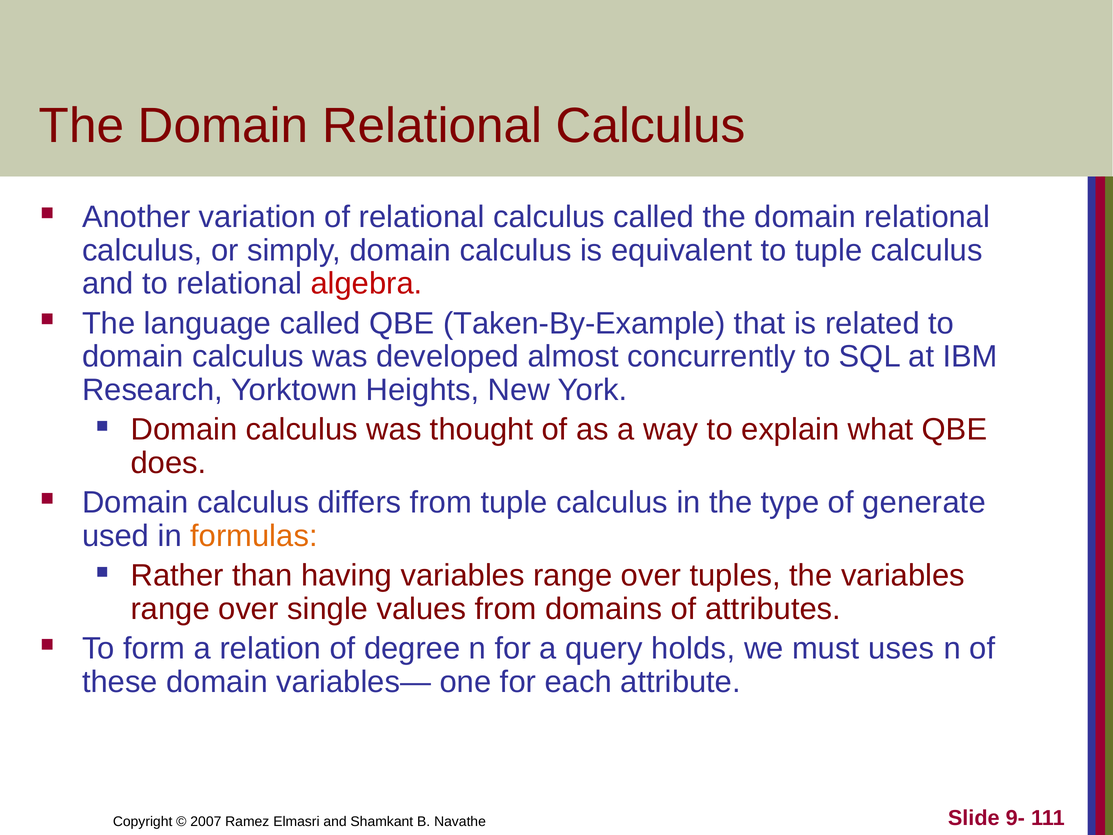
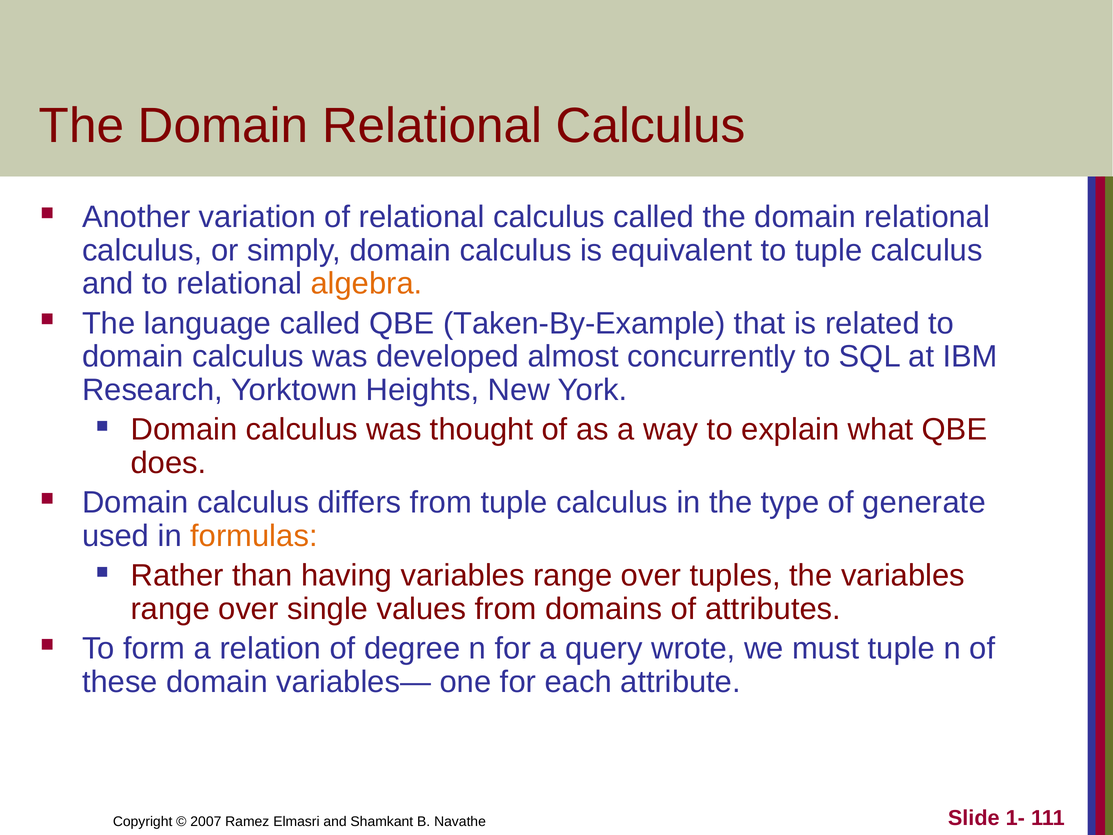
algebra colour: red -> orange (367, 284)
holds: holds -> wrote (693, 648)
must uses: uses -> tuple (901, 648)
9-: 9- -> 1- (1015, 818)
